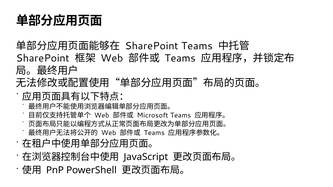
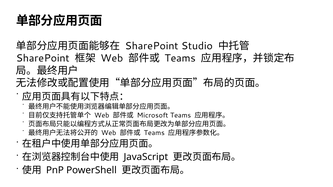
SharePoint Teams: Teams -> Studio (197, 46)
